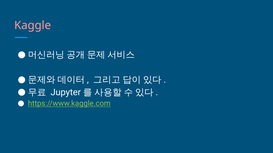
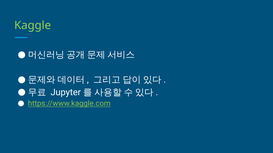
Kaggle colour: pink -> light green (33, 25)
